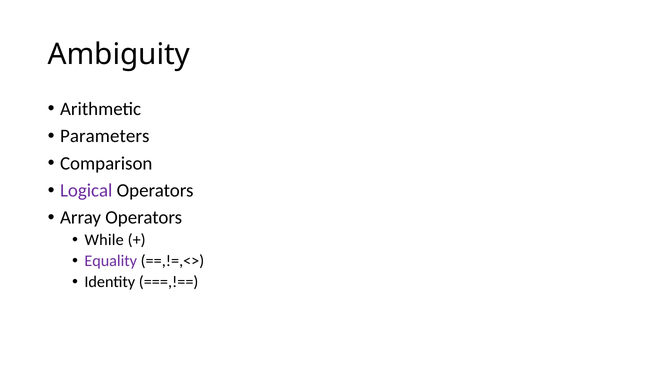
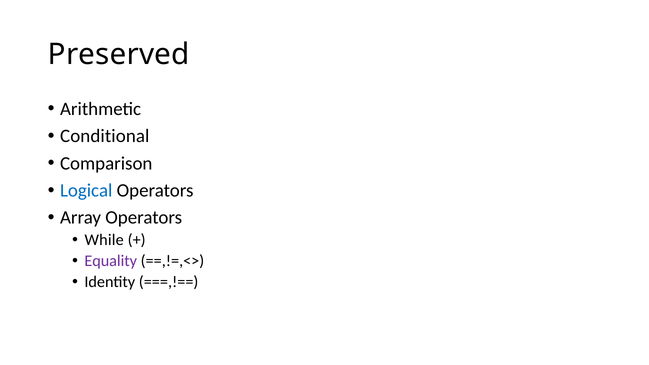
Ambiguity: Ambiguity -> Preserved (119, 55)
Parameters: Parameters -> Conditional (105, 136)
Logical colour: purple -> blue (86, 191)
